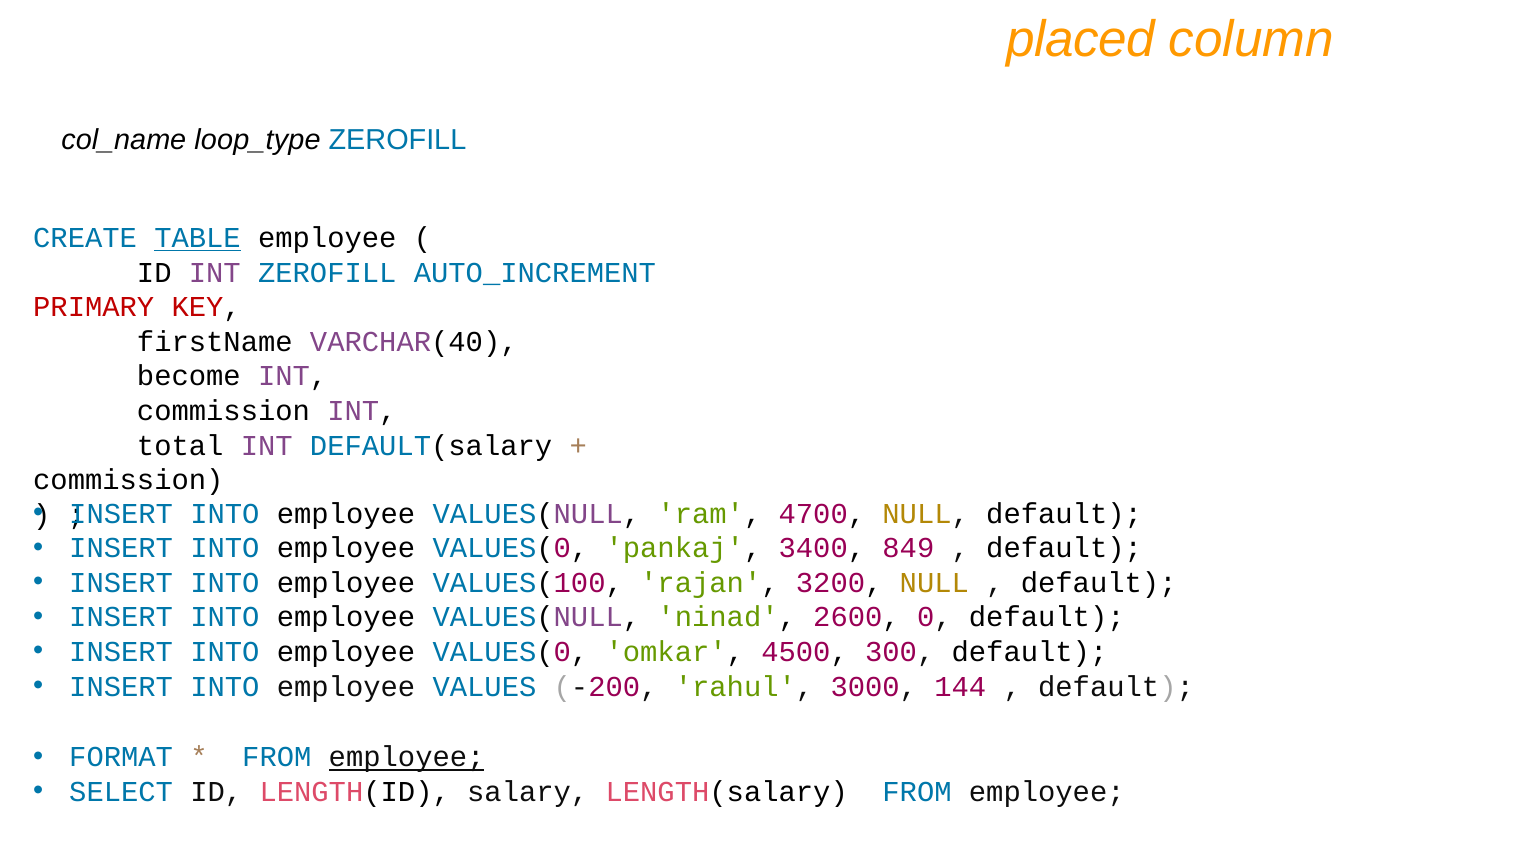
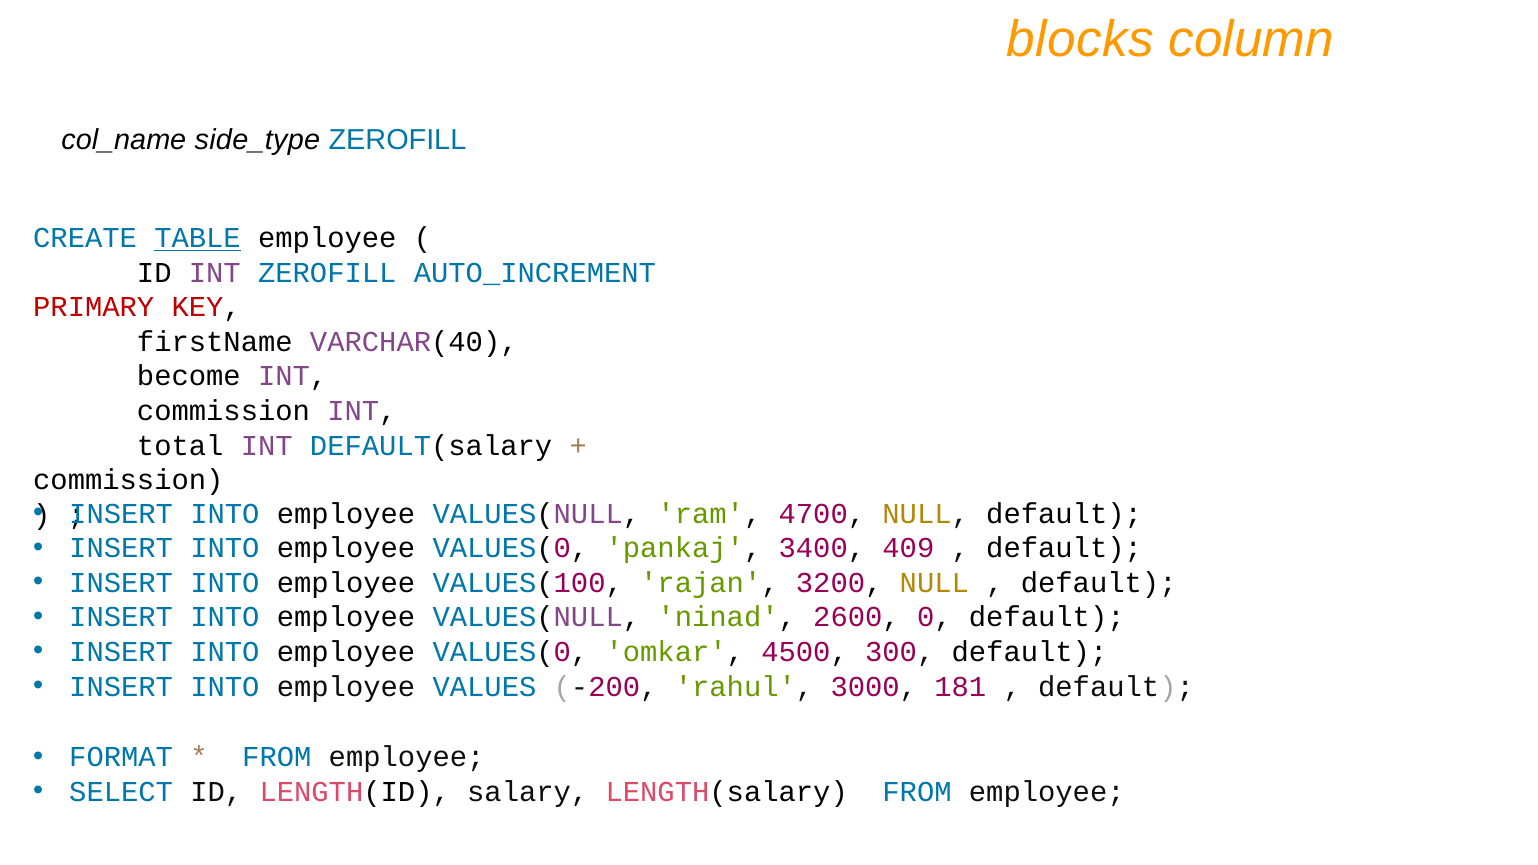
placed: placed -> blocks (1080, 40)
loop_type: loop_type -> side_type (257, 140)
849: 849 -> 409 (908, 548)
144: 144 -> 181 (960, 687)
employee underline: present -> none (407, 758)
